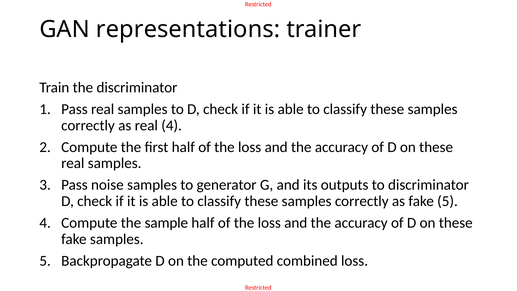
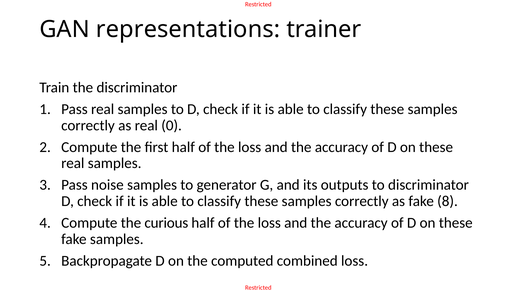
real 4: 4 -> 0 (172, 125)
fake 5: 5 -> 8 (448, 201)
sample: sample -> curious (166, 223)
